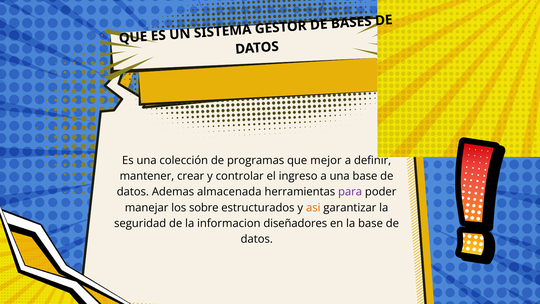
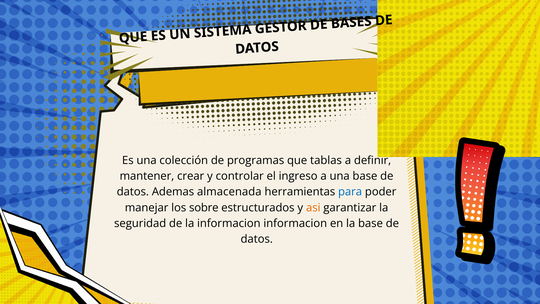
mejor: mejor -> tablas (326, 160)
para colour: purple -> blue (350, 192)
informacion diseñadores: diseñadores -> informacion (295, 223)
